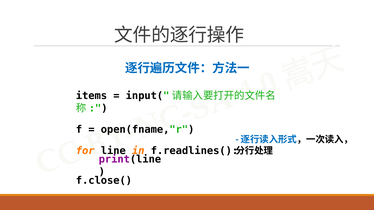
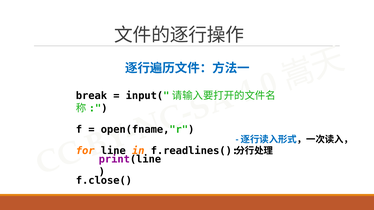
items: items -> break (91, 96)
